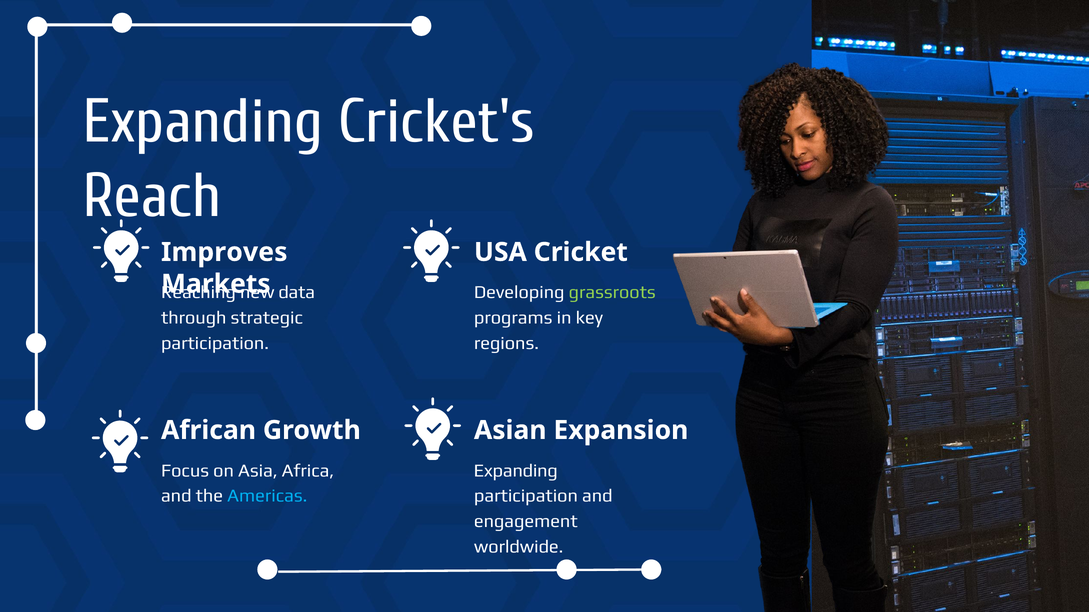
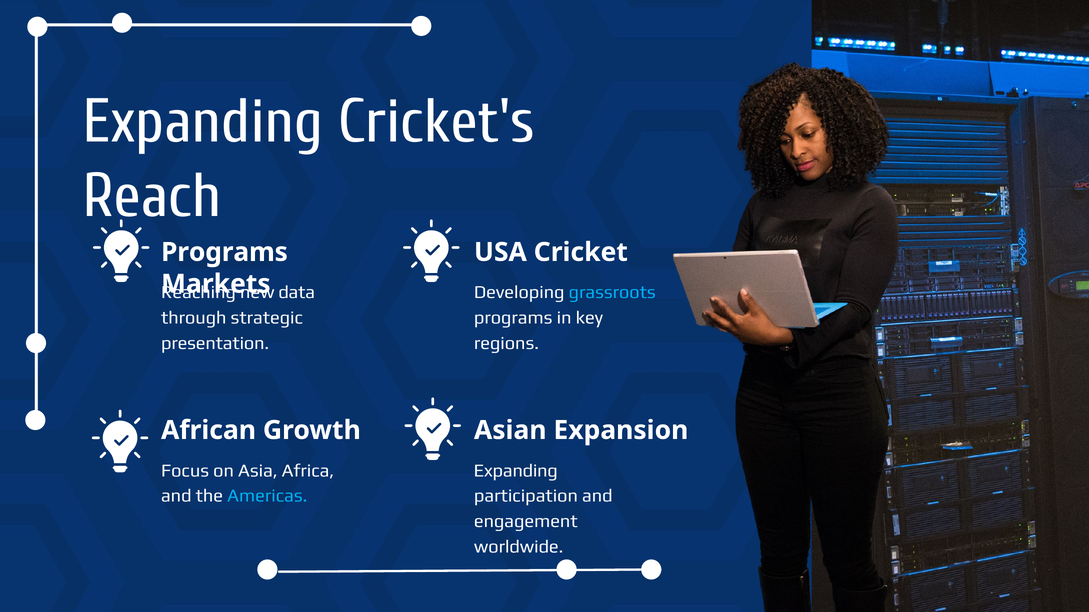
Improves: Improves -> Programs (224, 252)
grassroots colour: light green -> light blue (612, 293)
participation: participation -> presentation (215, 344)
